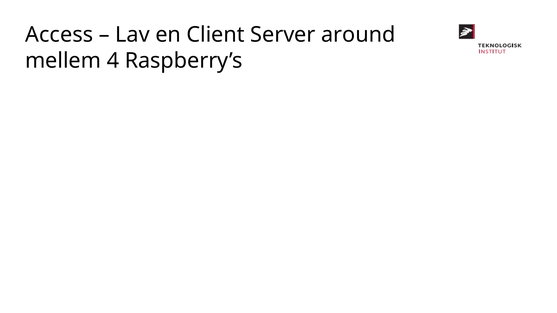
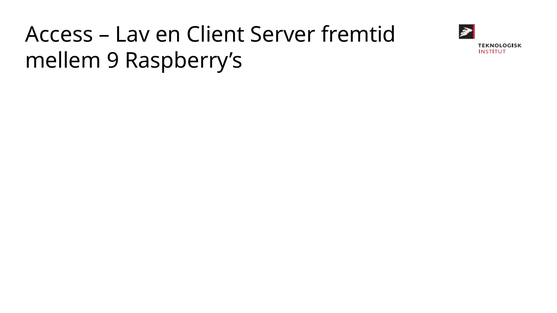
around: around -> fremtid (358, 35)
4: 4 -> 9 (113, 61)
